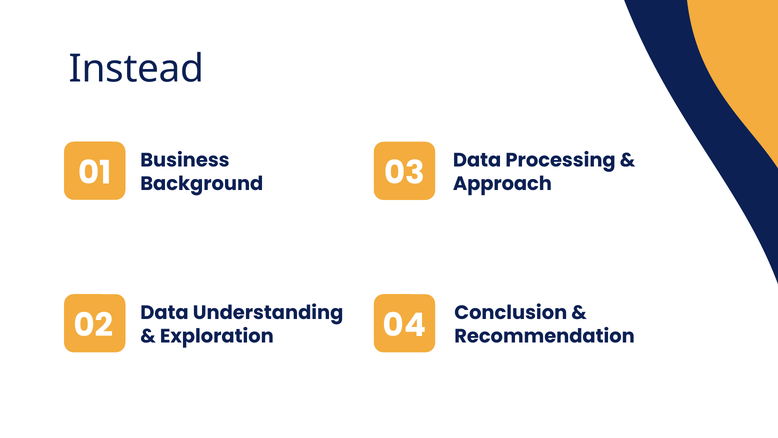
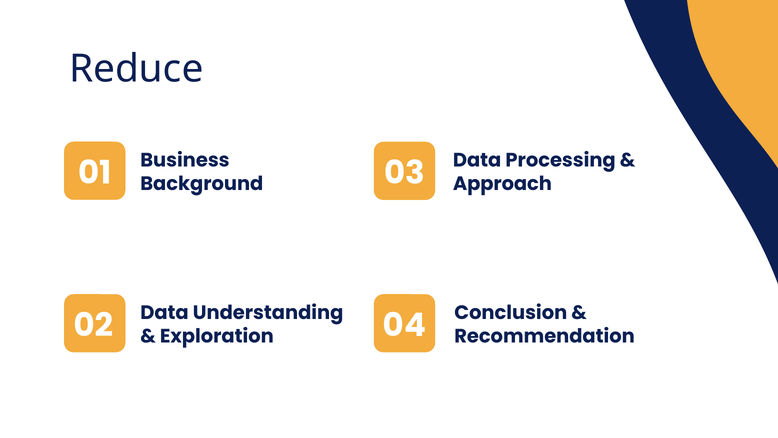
Instead: Instead -> Reduce (136, 69)
